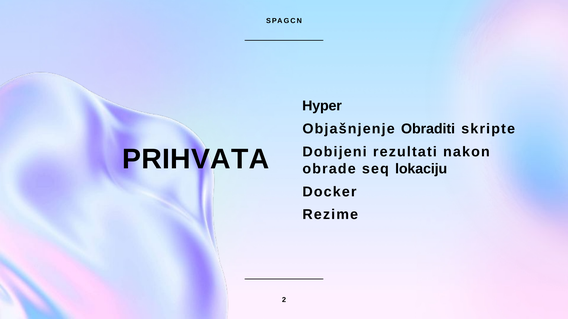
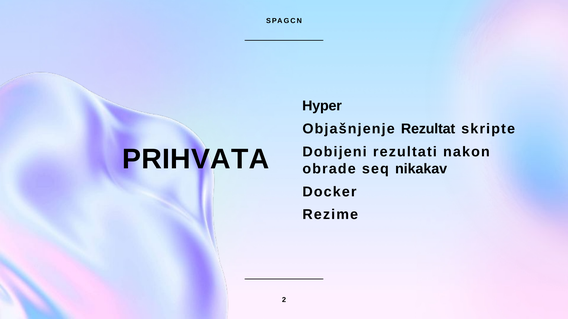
Obraditi: Obraditi -> Rezultat (428, 129)
lokaciju: lokaciju -> nikakav (421, 169)
